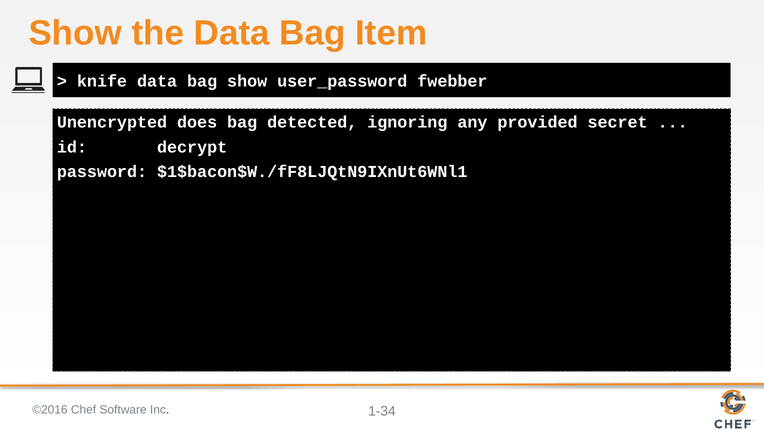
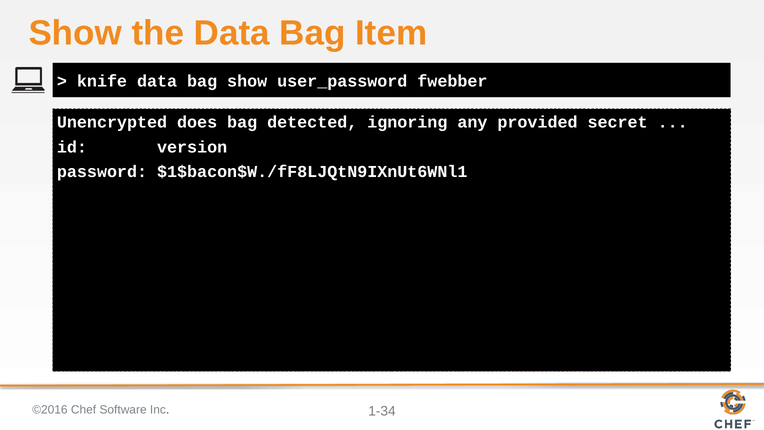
decrypt: decrypt -> version (192, 147)
